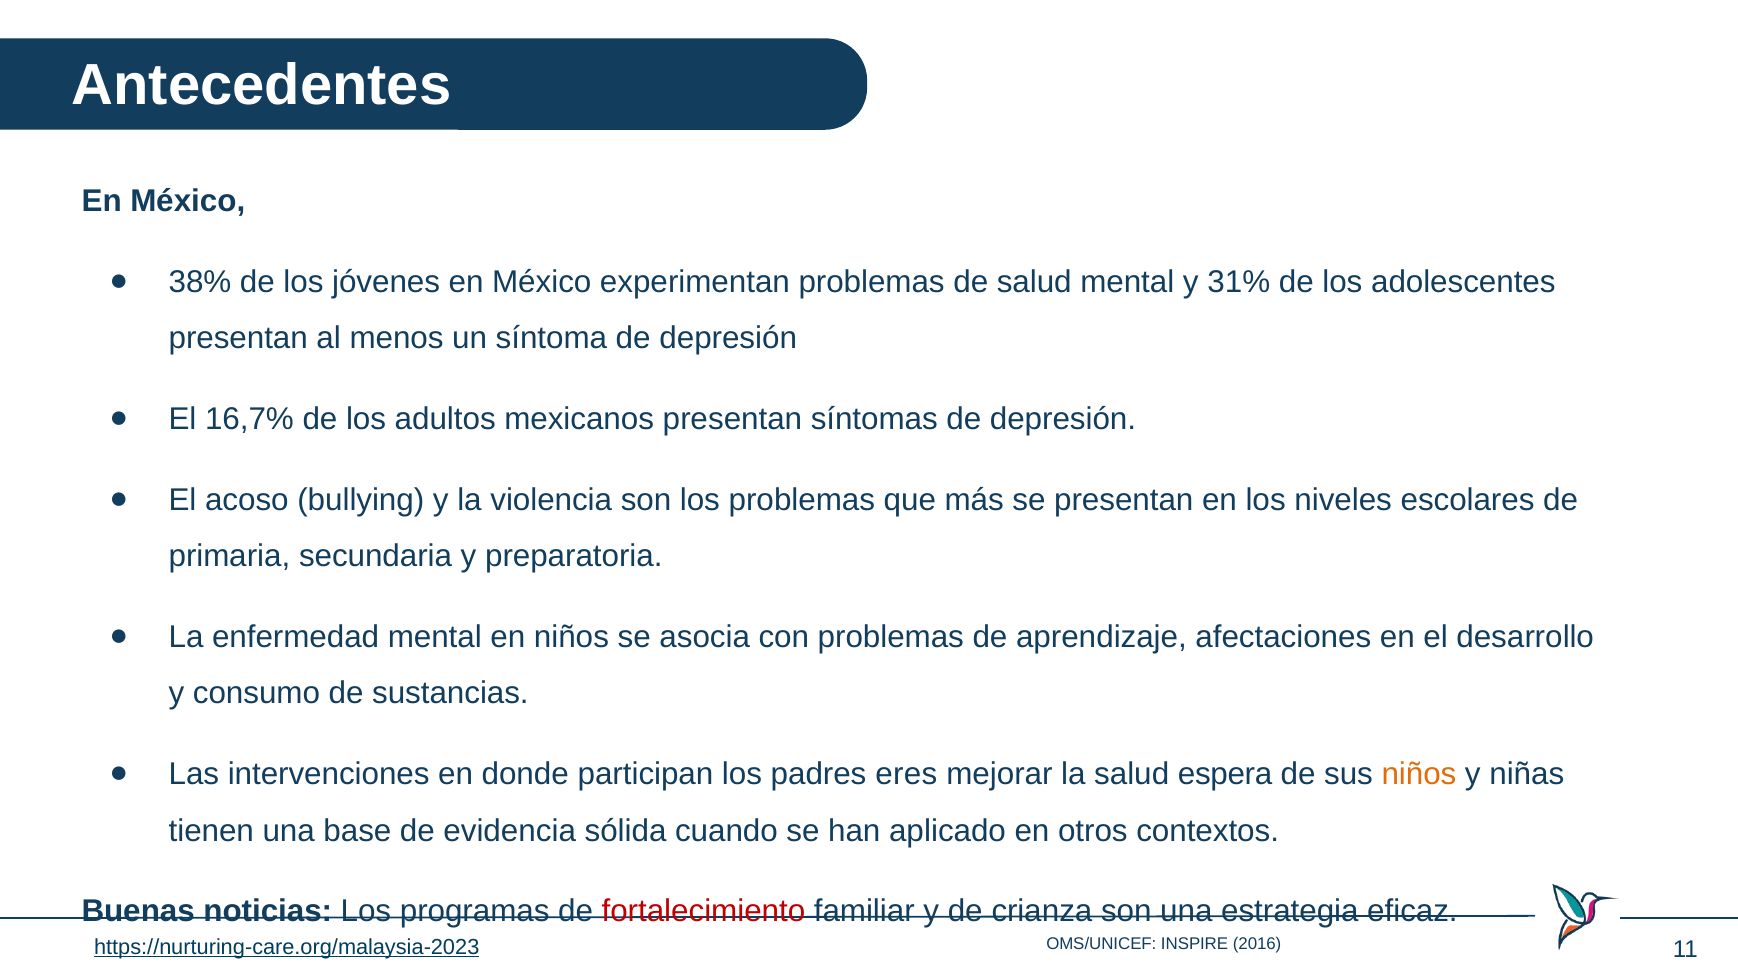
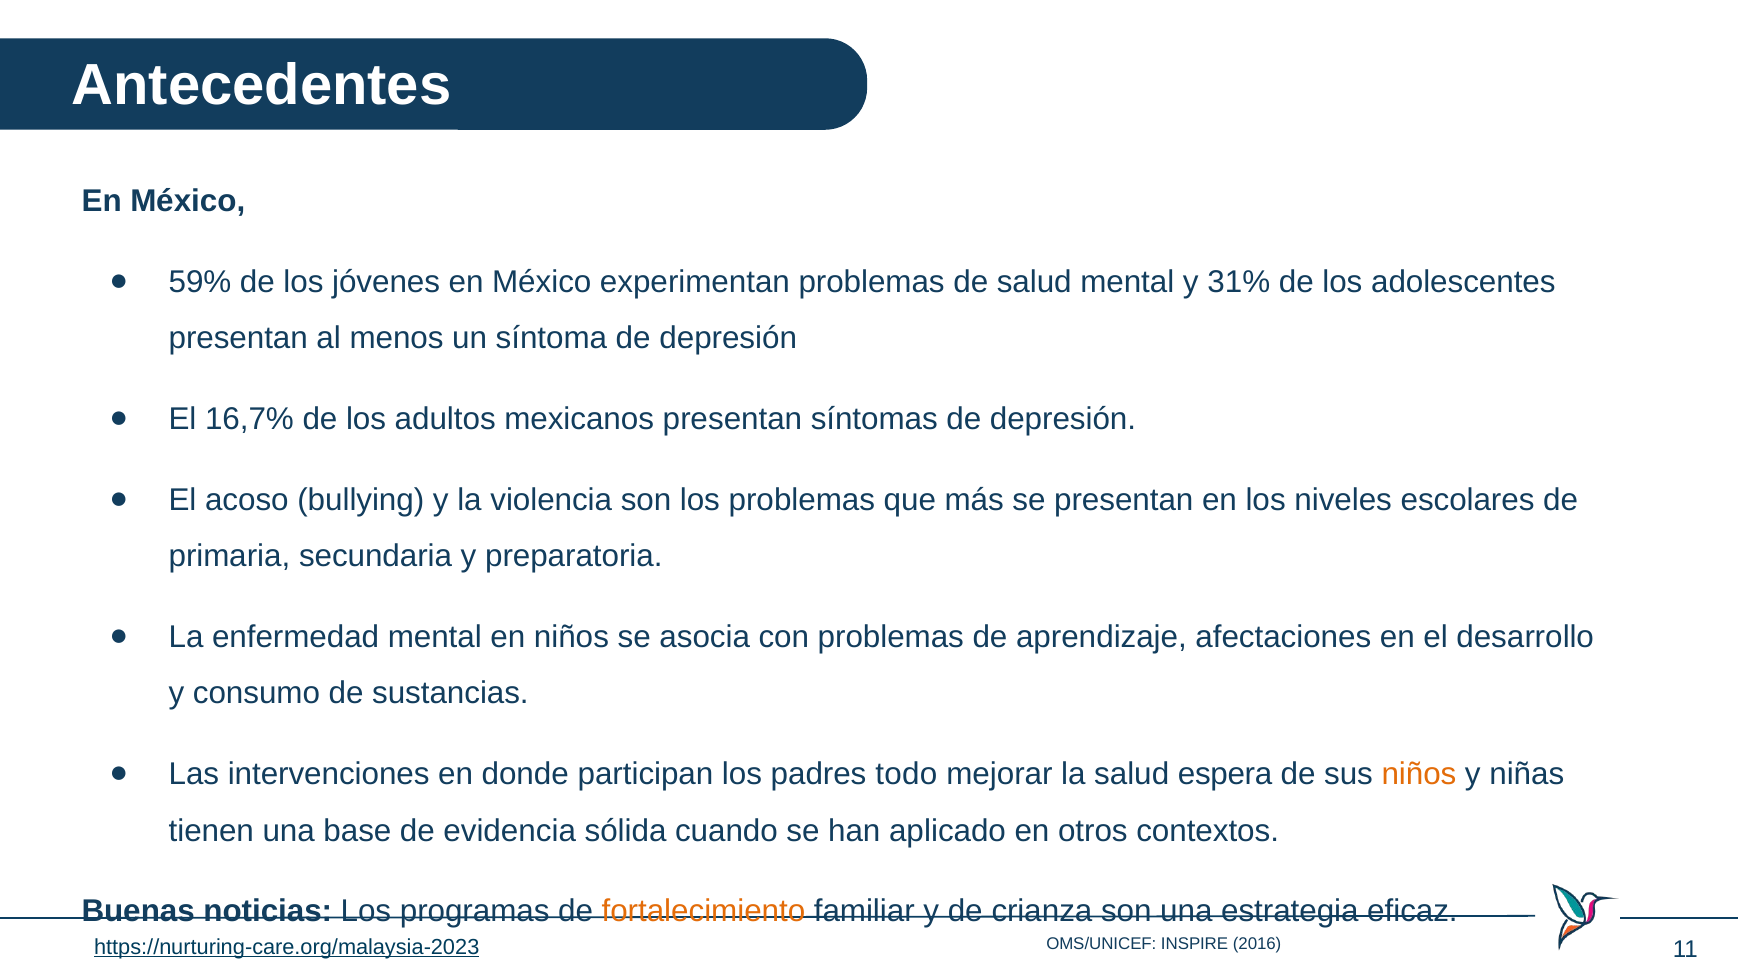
38%: 38% -> 59% (200, 282)
eres: eres -> todo (906, 774)
fortalecimiento colour: red -> orange (703, 911)
